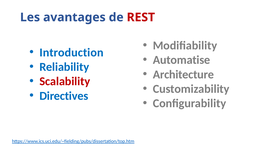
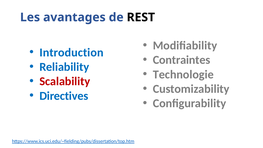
REST colour: red -> black (141, 17)
Automatise: Automatise -> Contraintes (182, 60)
Architecture: Architecture -> Technologie (183, 74)
